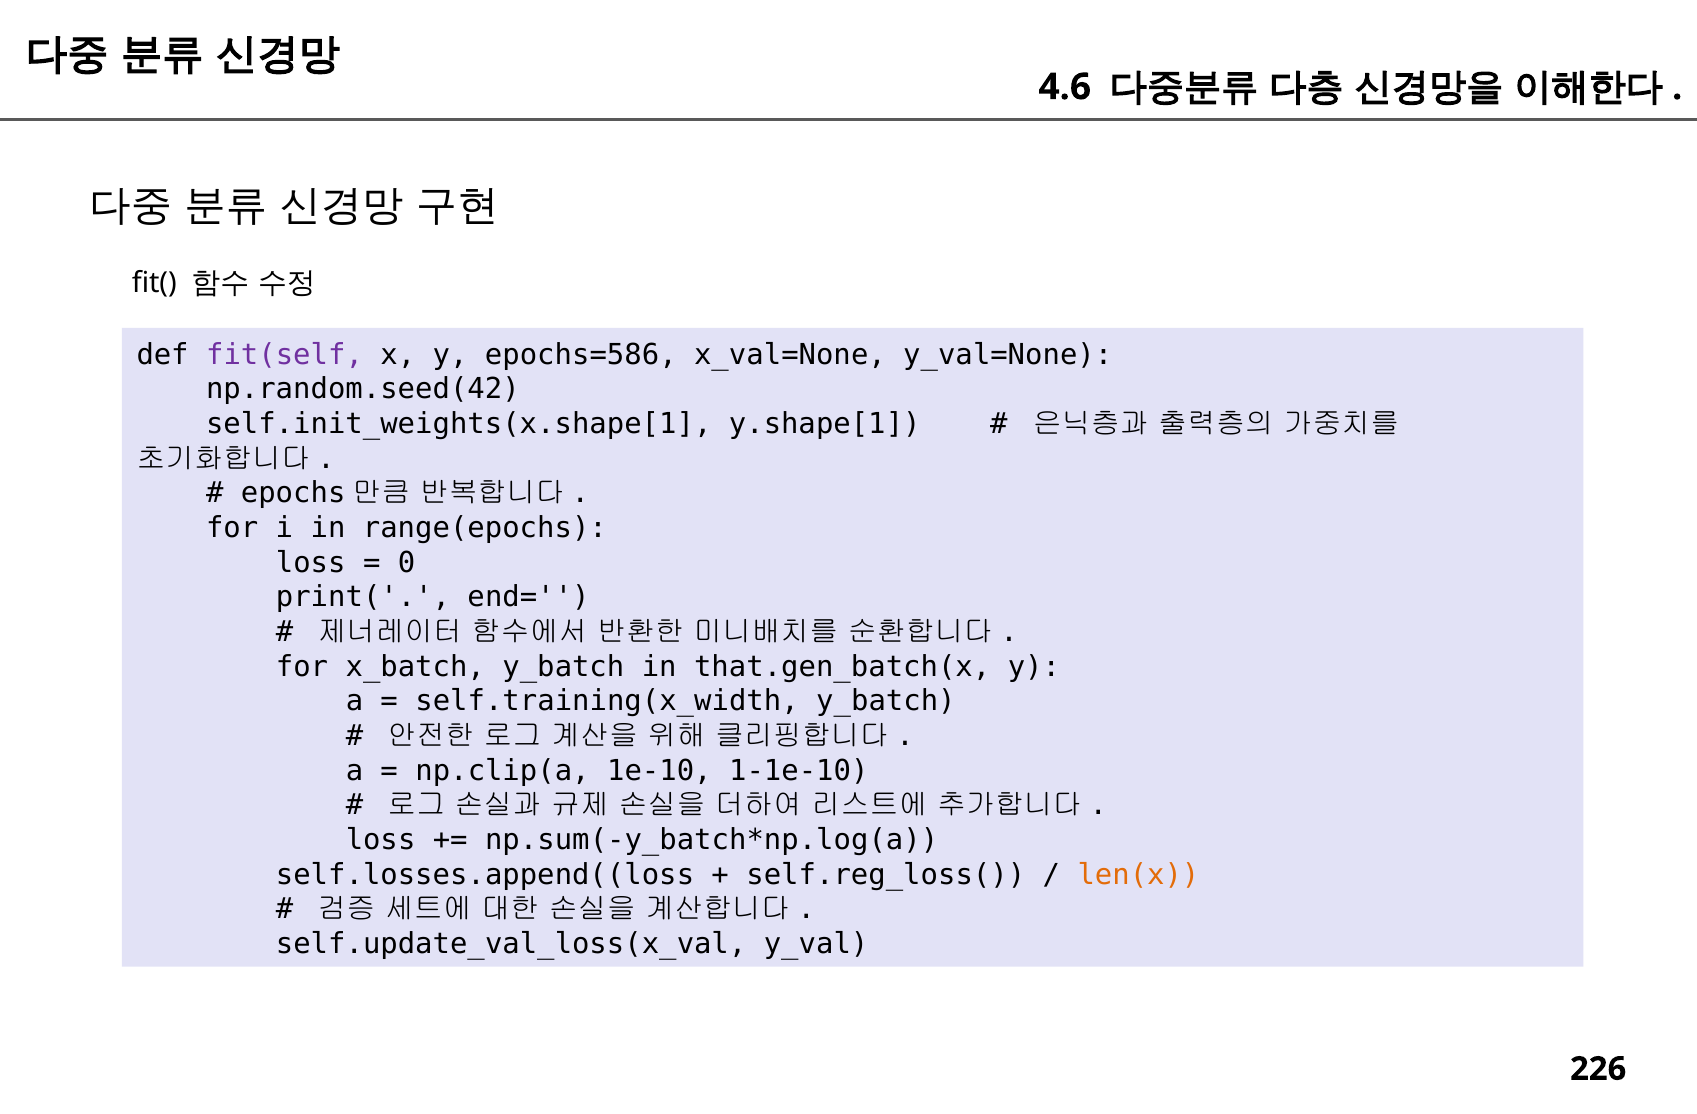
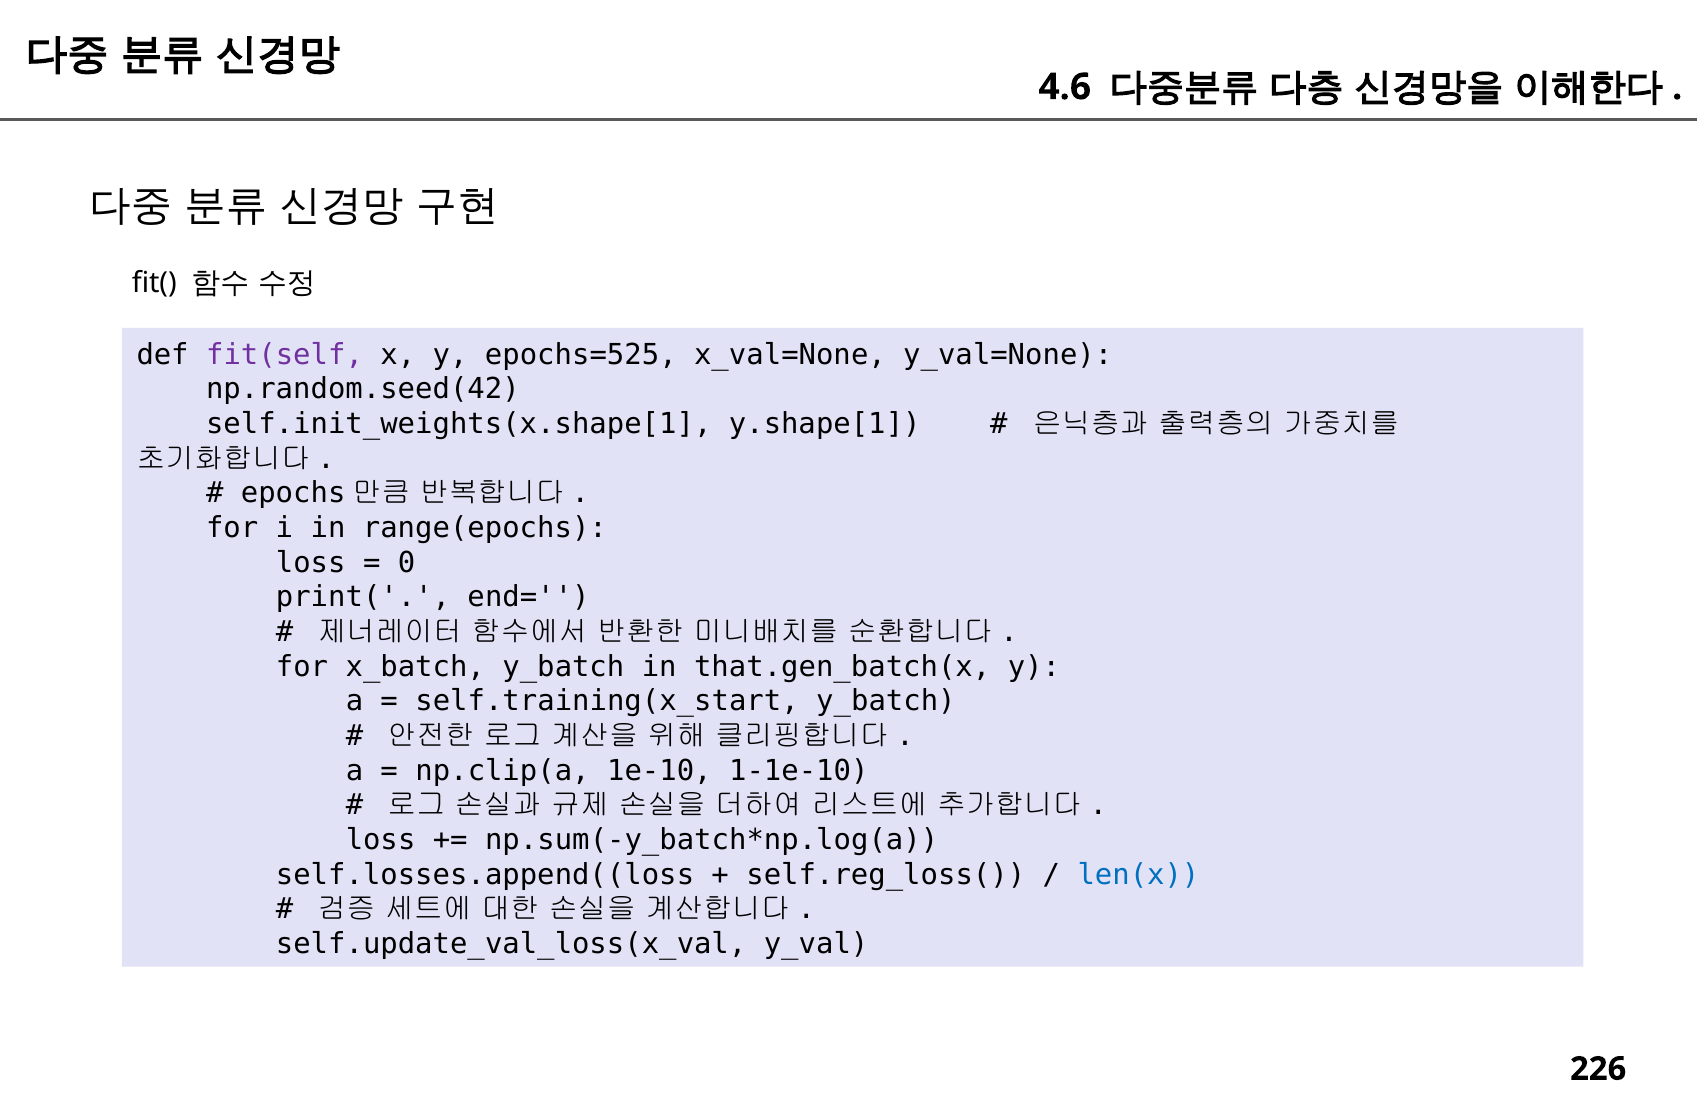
epochs=586: epochs=586 -> epochs=525 (581, 355)
self.training(x_width: self.training(x_width -> self.training(x_start (607, 702)
len(x colour: orange -> blue (1138, 875)
